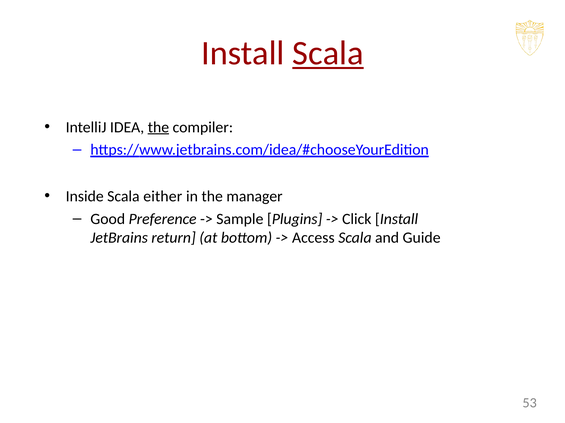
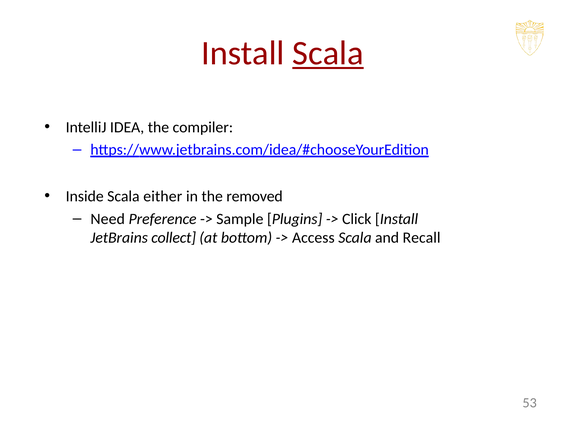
the underline: present -> none (158, 127)
manager: manager -> removed (255, 197)
Good: Good -> Need (108, 219)
return: return -> collect (174, 238)
Guide: Guide -> Recall (422, 238)
